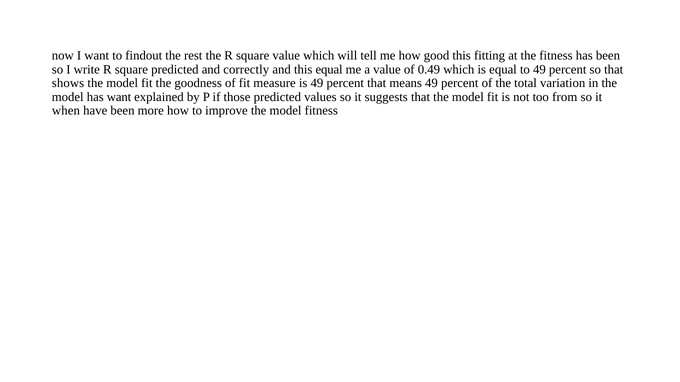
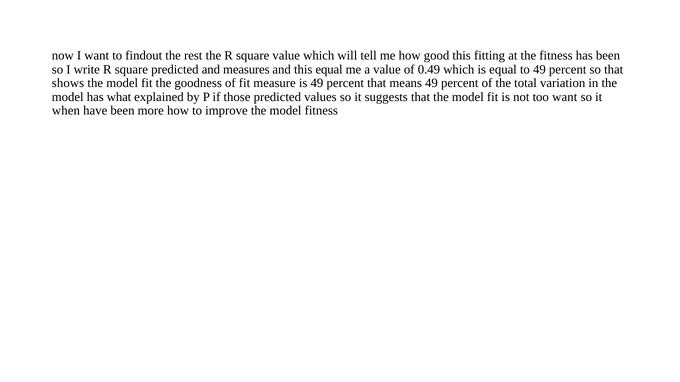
correctly: correctly -> measures (246, 69)
has want: want -> what (119, 97)
too from: from -> want (565, 97)
